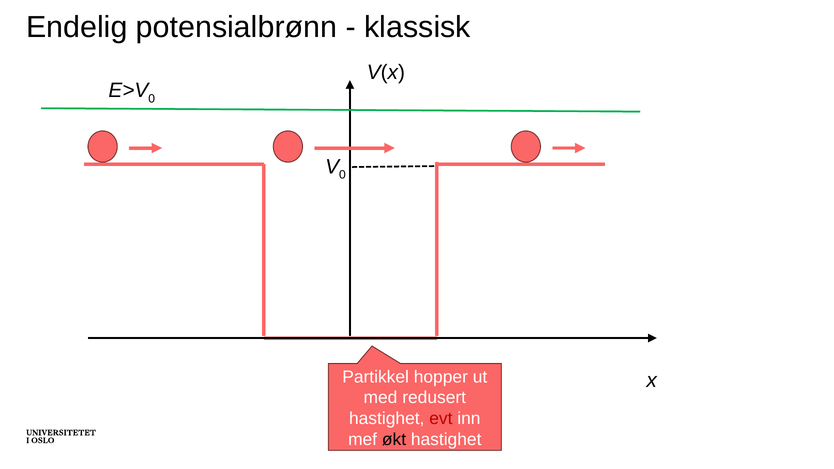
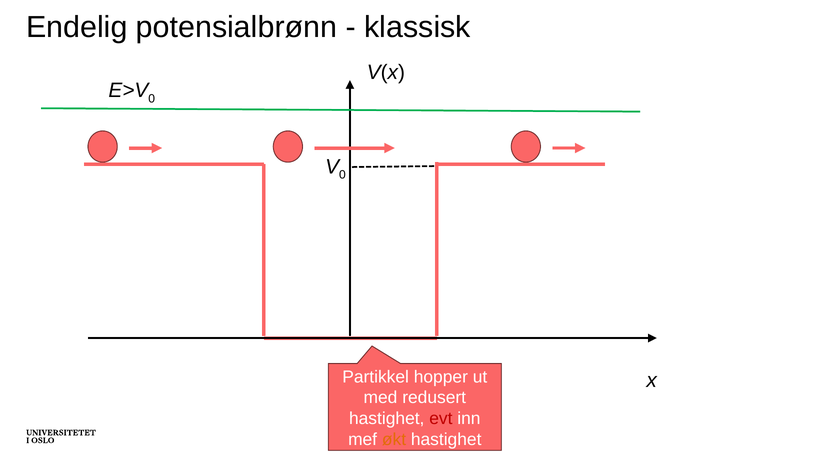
økt colour: black -> orange (394, 440)
